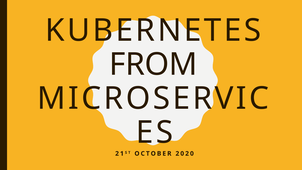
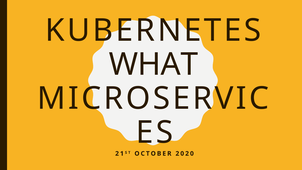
FROM: FROM -> WHAT (153, 64)
